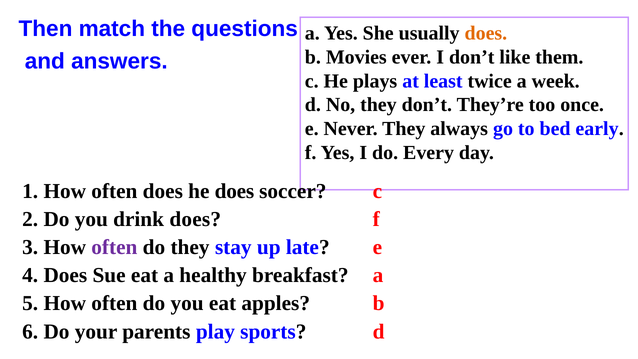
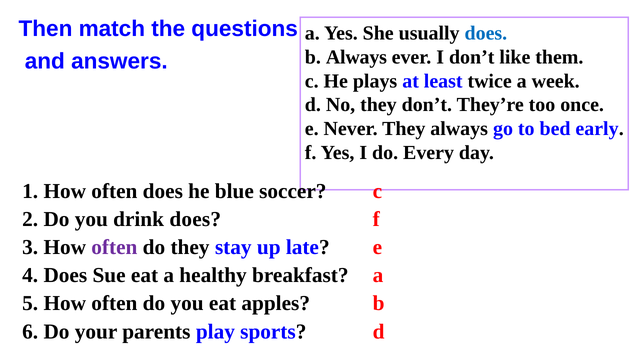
does colour: orange -> blue (486, 33)
b Movies: Movies -> Always (356, 57)
he does: does -> blue (234, 191)
